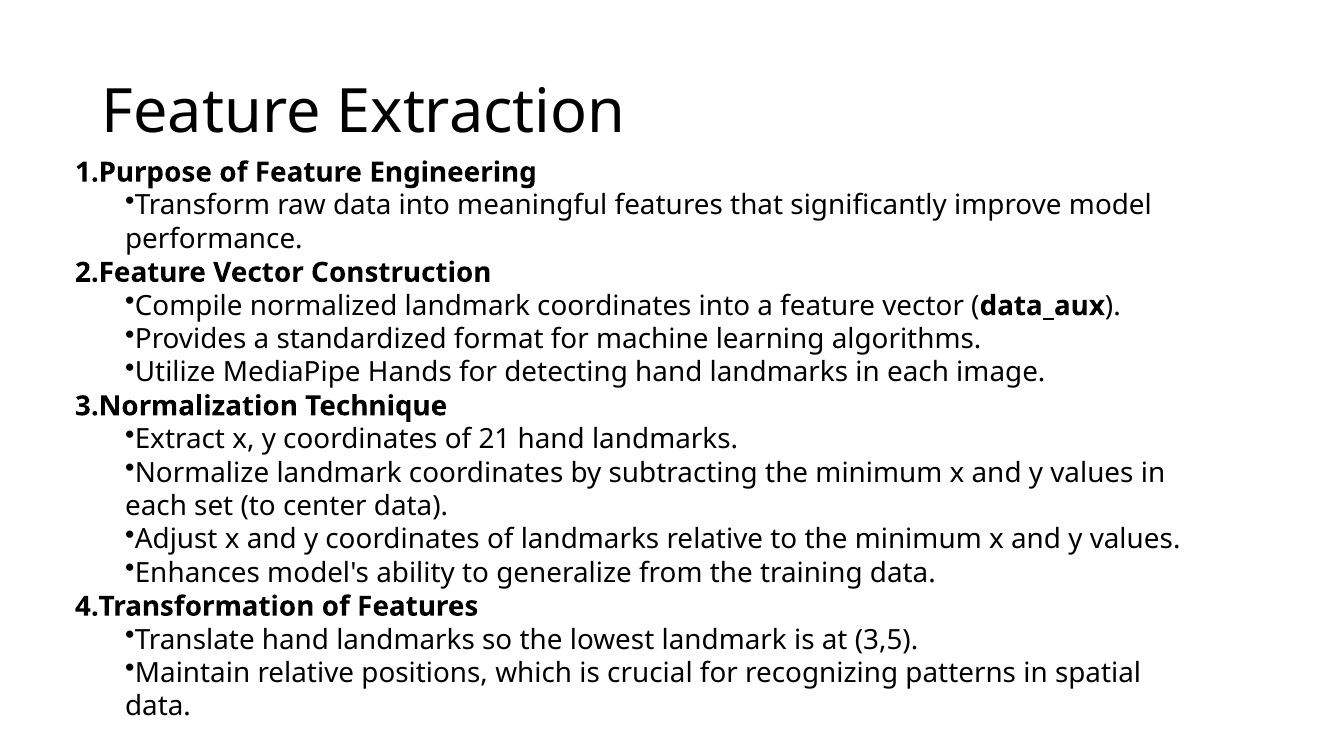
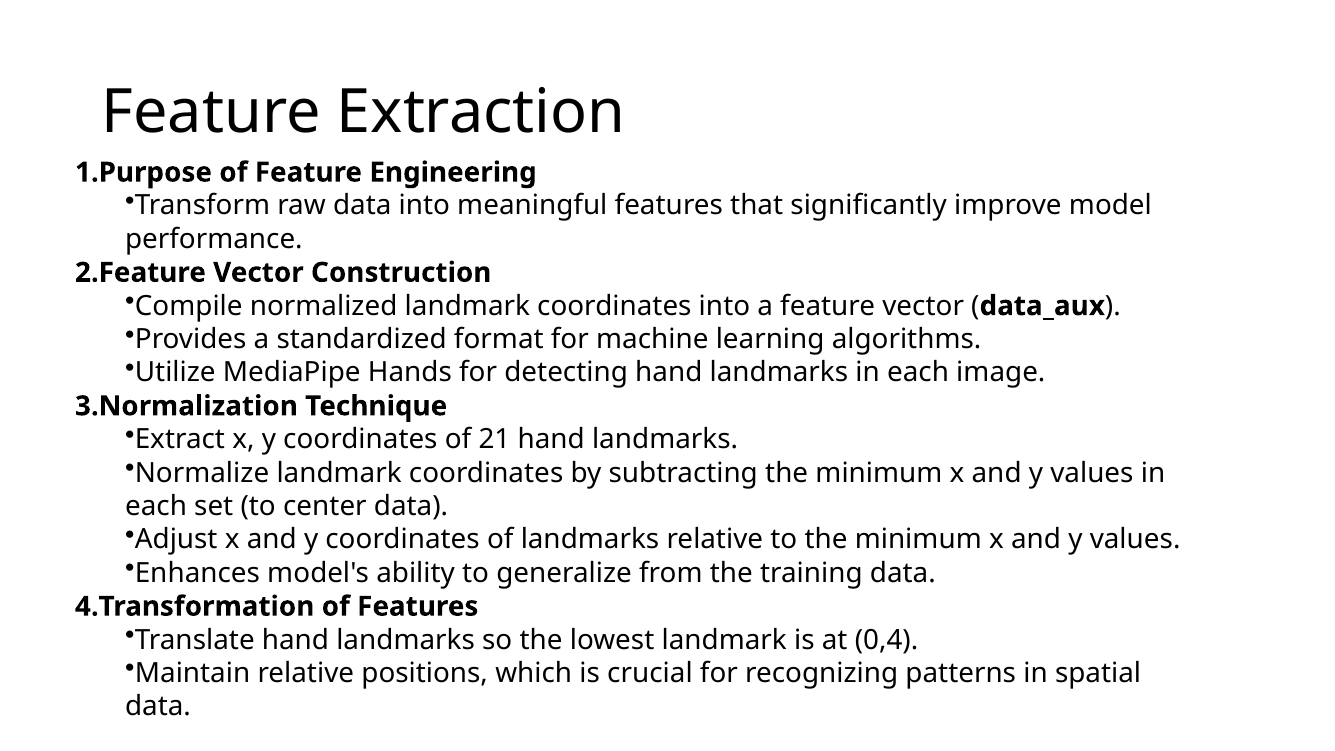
3,5: 3,5 -> 0,4 (887, 640)
